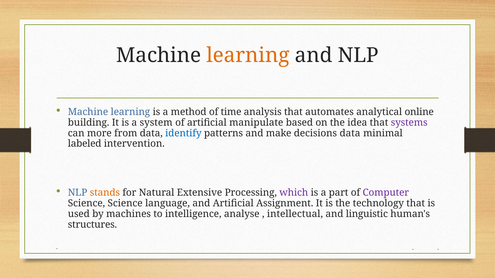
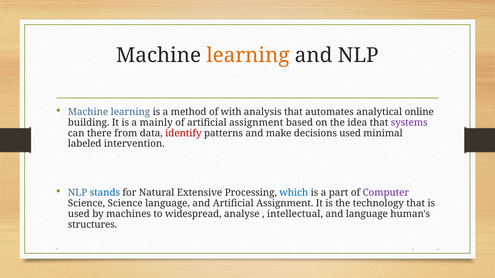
time: time -> with (231, 112)
system: system -> mainly (156, 123)
of artificial manipulate: manipulate -> assignment (256, 123)
more: more -> there (99, 133)
identify colour: blue -> red (183, 133)
decisions data: data -> used (350, 133)
stands colour: orange -> blue (105, 193)
which colour: purple -> blue (294, 193)
intelligence: intelligence -> widespread (193, 214)
and linguistic: linguistic -> language (367, 214)
